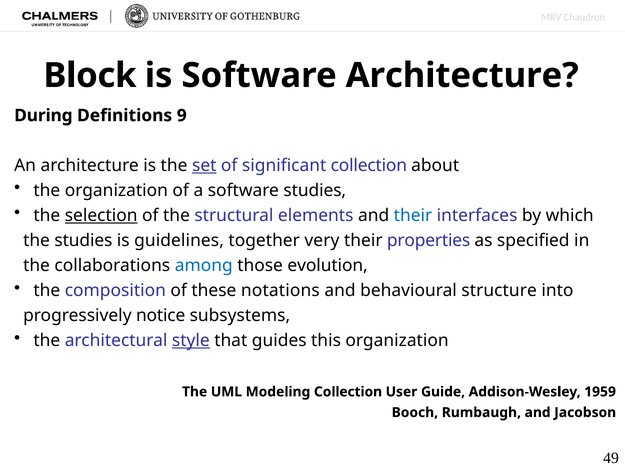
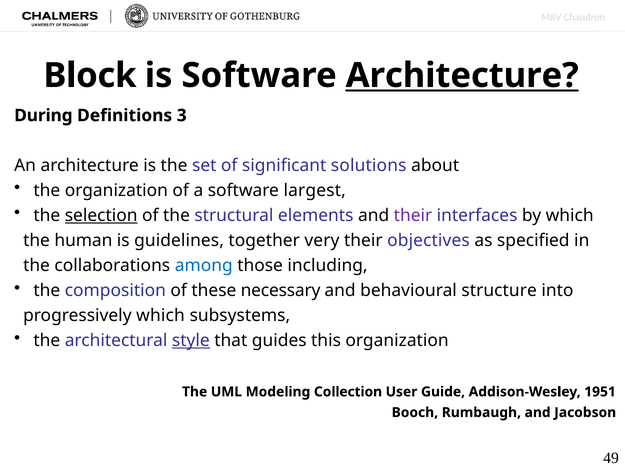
Architecture underline: none -> present (462, 75)
9: 9 -> 3 (182, 115)
set underline: present -> none (204, 165)
significant collection: collection -> solutions (369, 165)
software studies: studies -> largest (315, 190)
their colour: blue -> purple (413, 215)
the studies: studies -> human (83, 240)
properties: properties -> objectives (428, 240)
evolution: evolution -> including (328, 265)
notations: notations -> necessary (281, 290)
progressively notice: notice -> which (161, 315)
1959: 1959 -> 1951 (600, 392)
